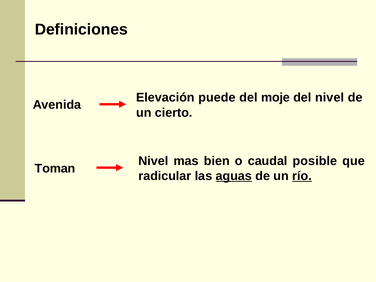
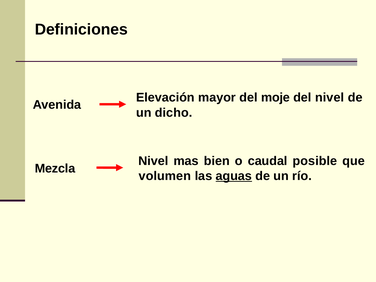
puede: puede -> mayor (217, 98)
cierto: cierto -> dicho (174, 113)
Toman: Toman -> Mezcla (55, 169)
radicular: radicular -> volumen (165, 176)
río underline: present -> none (302, 176)
